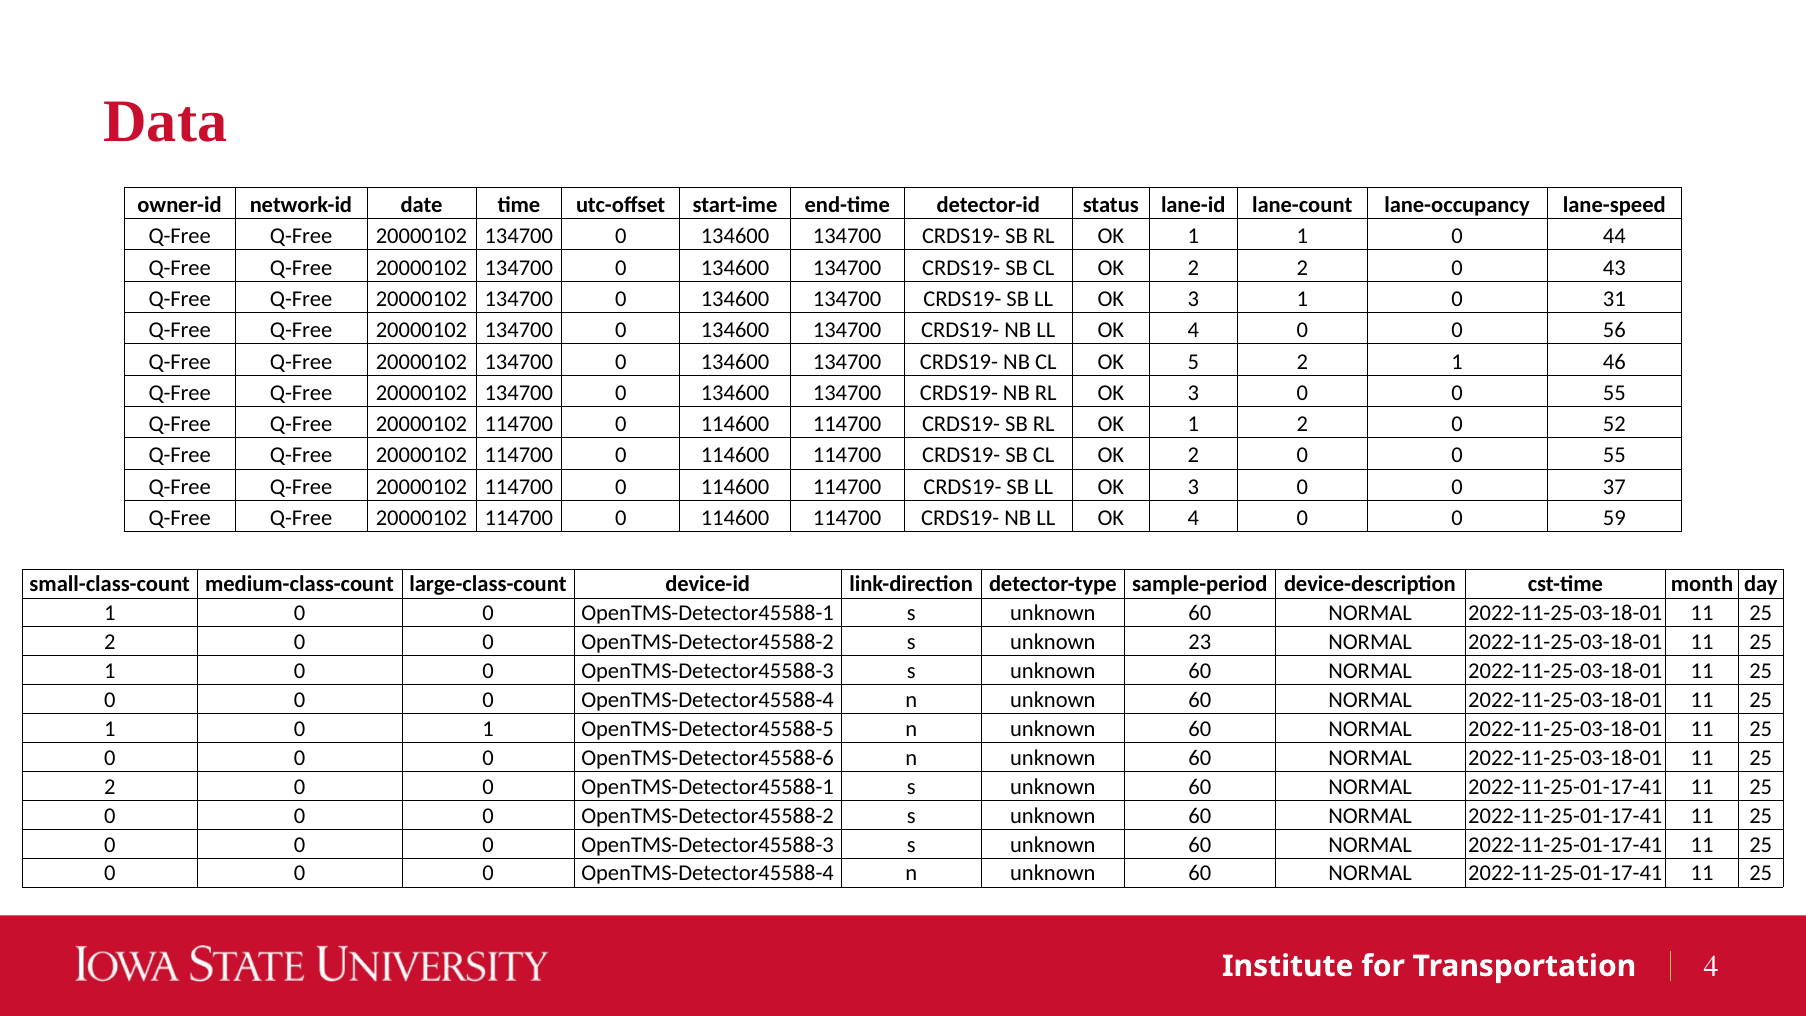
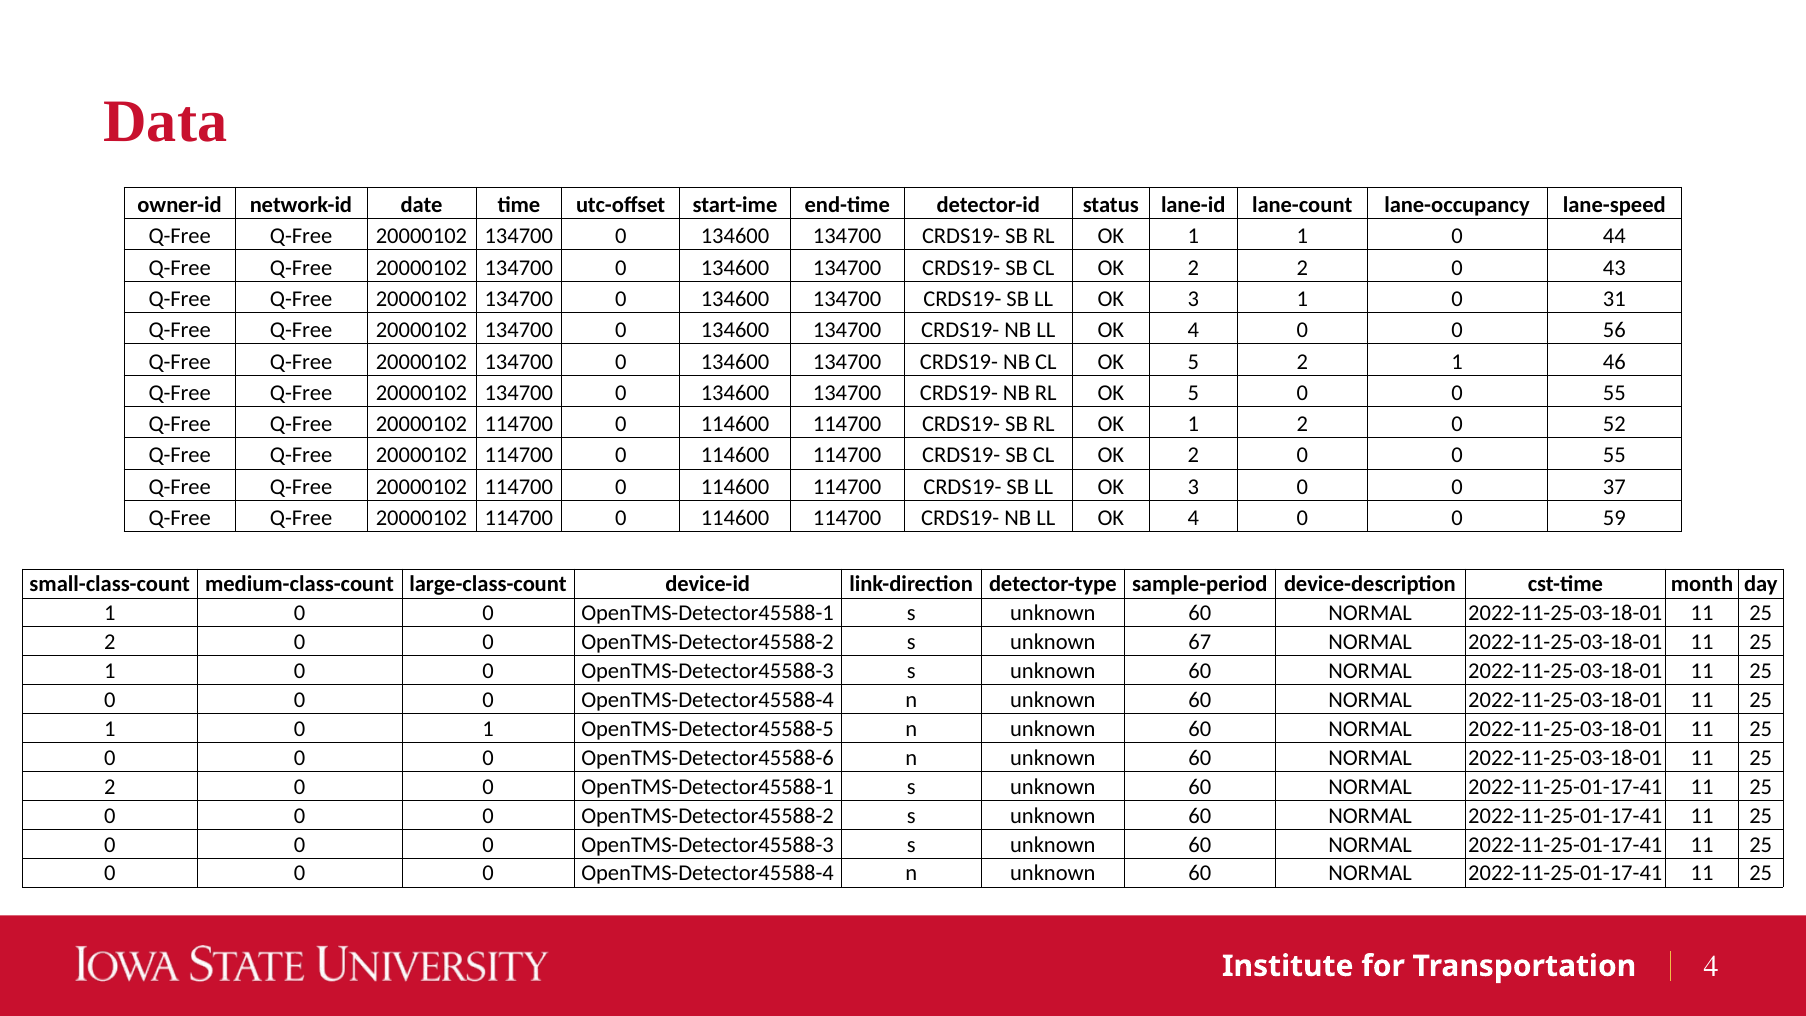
RL OK 3: 3 -> 5 (1193, 393)
23: 23 -> 67 (1200, 642)
